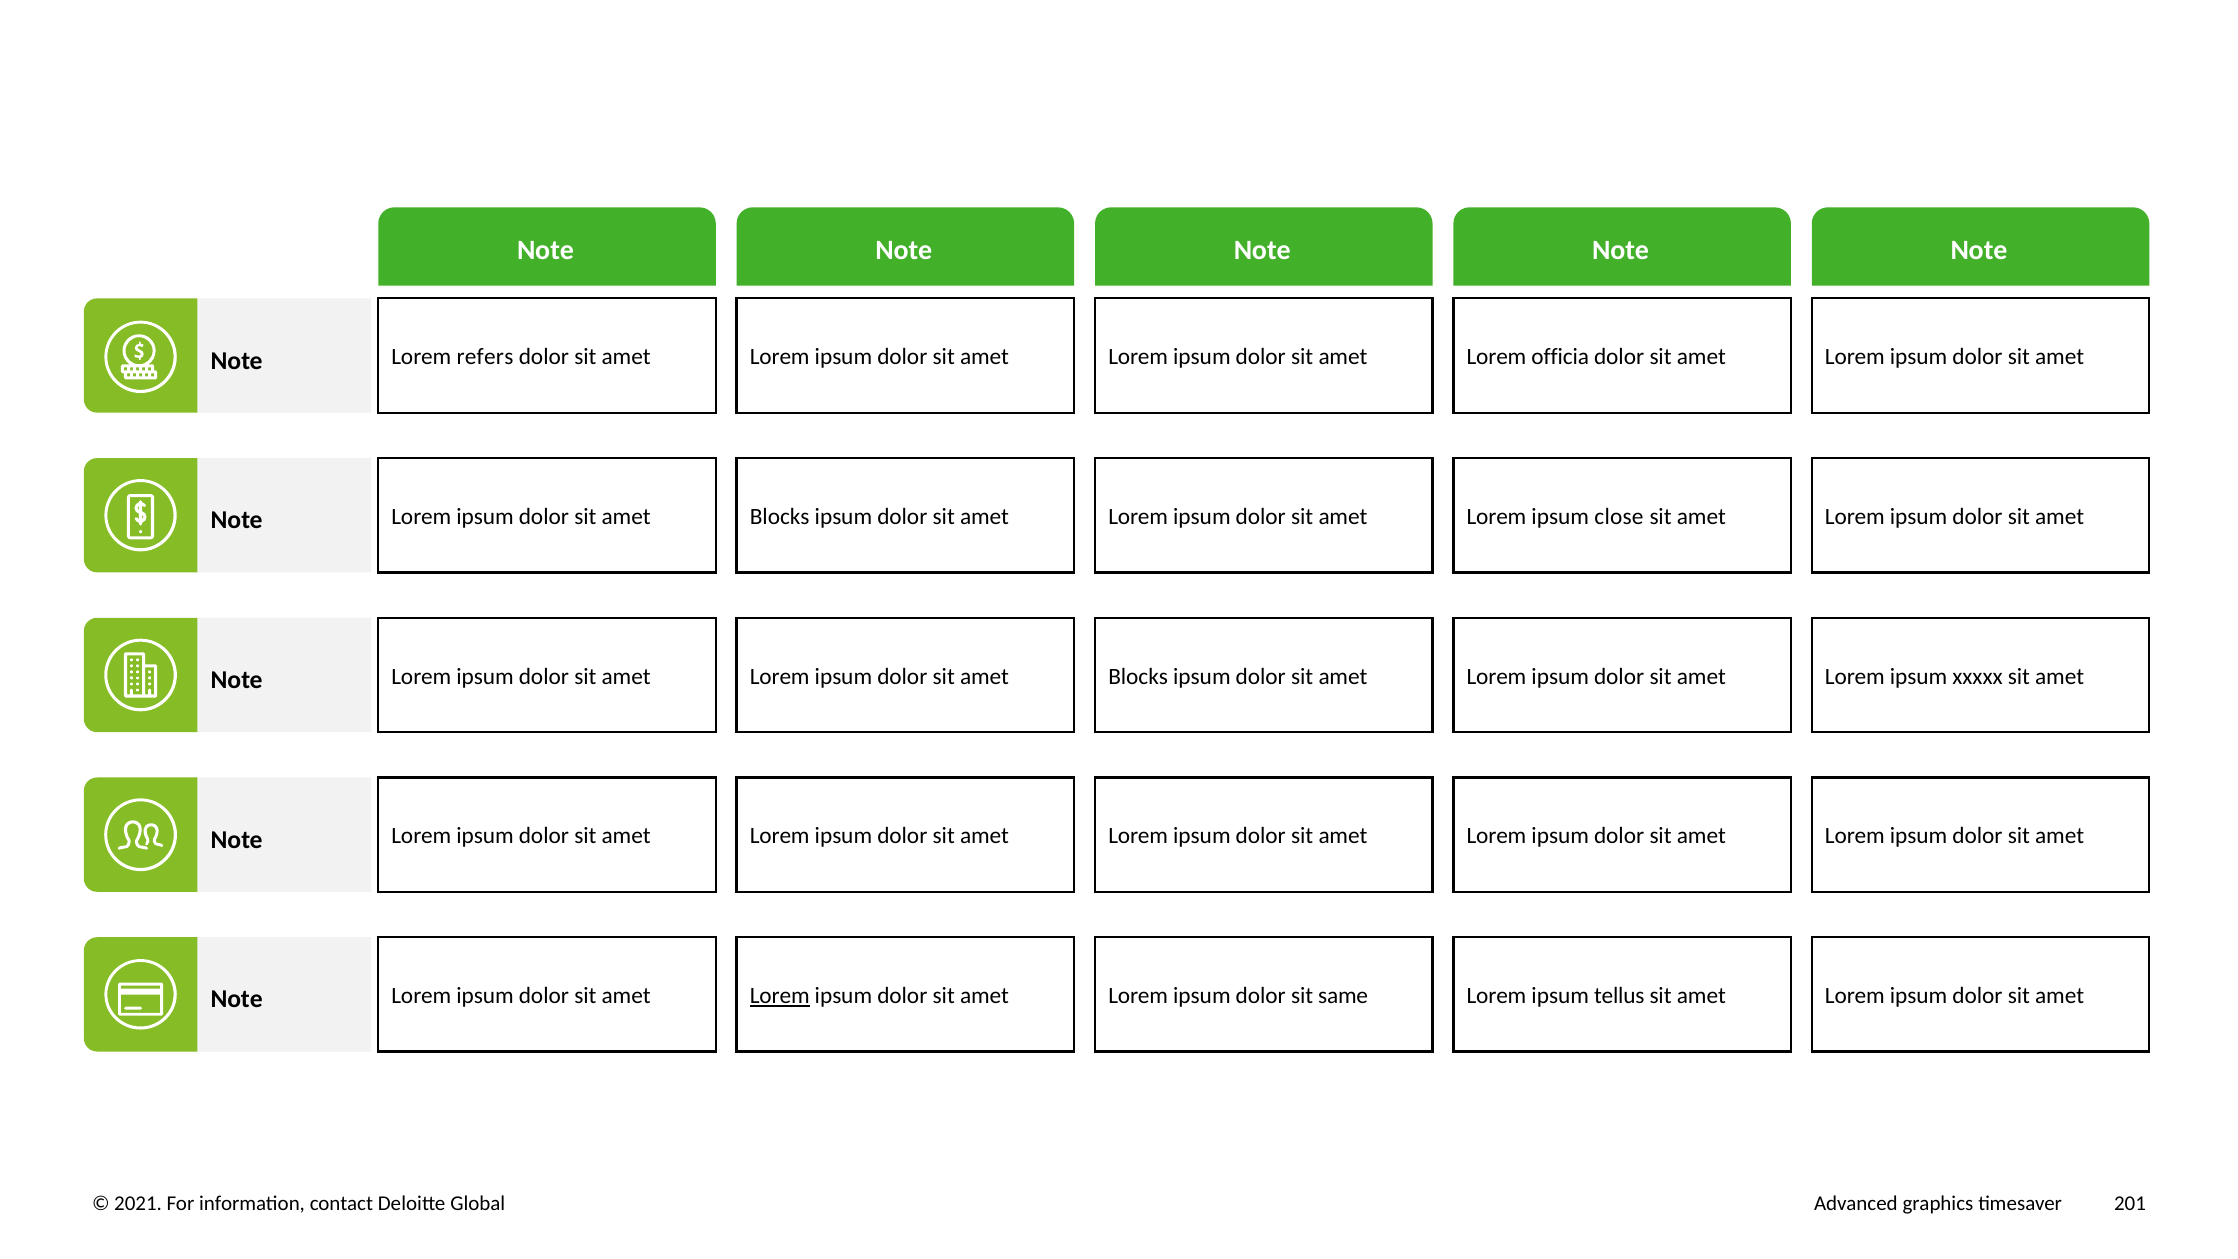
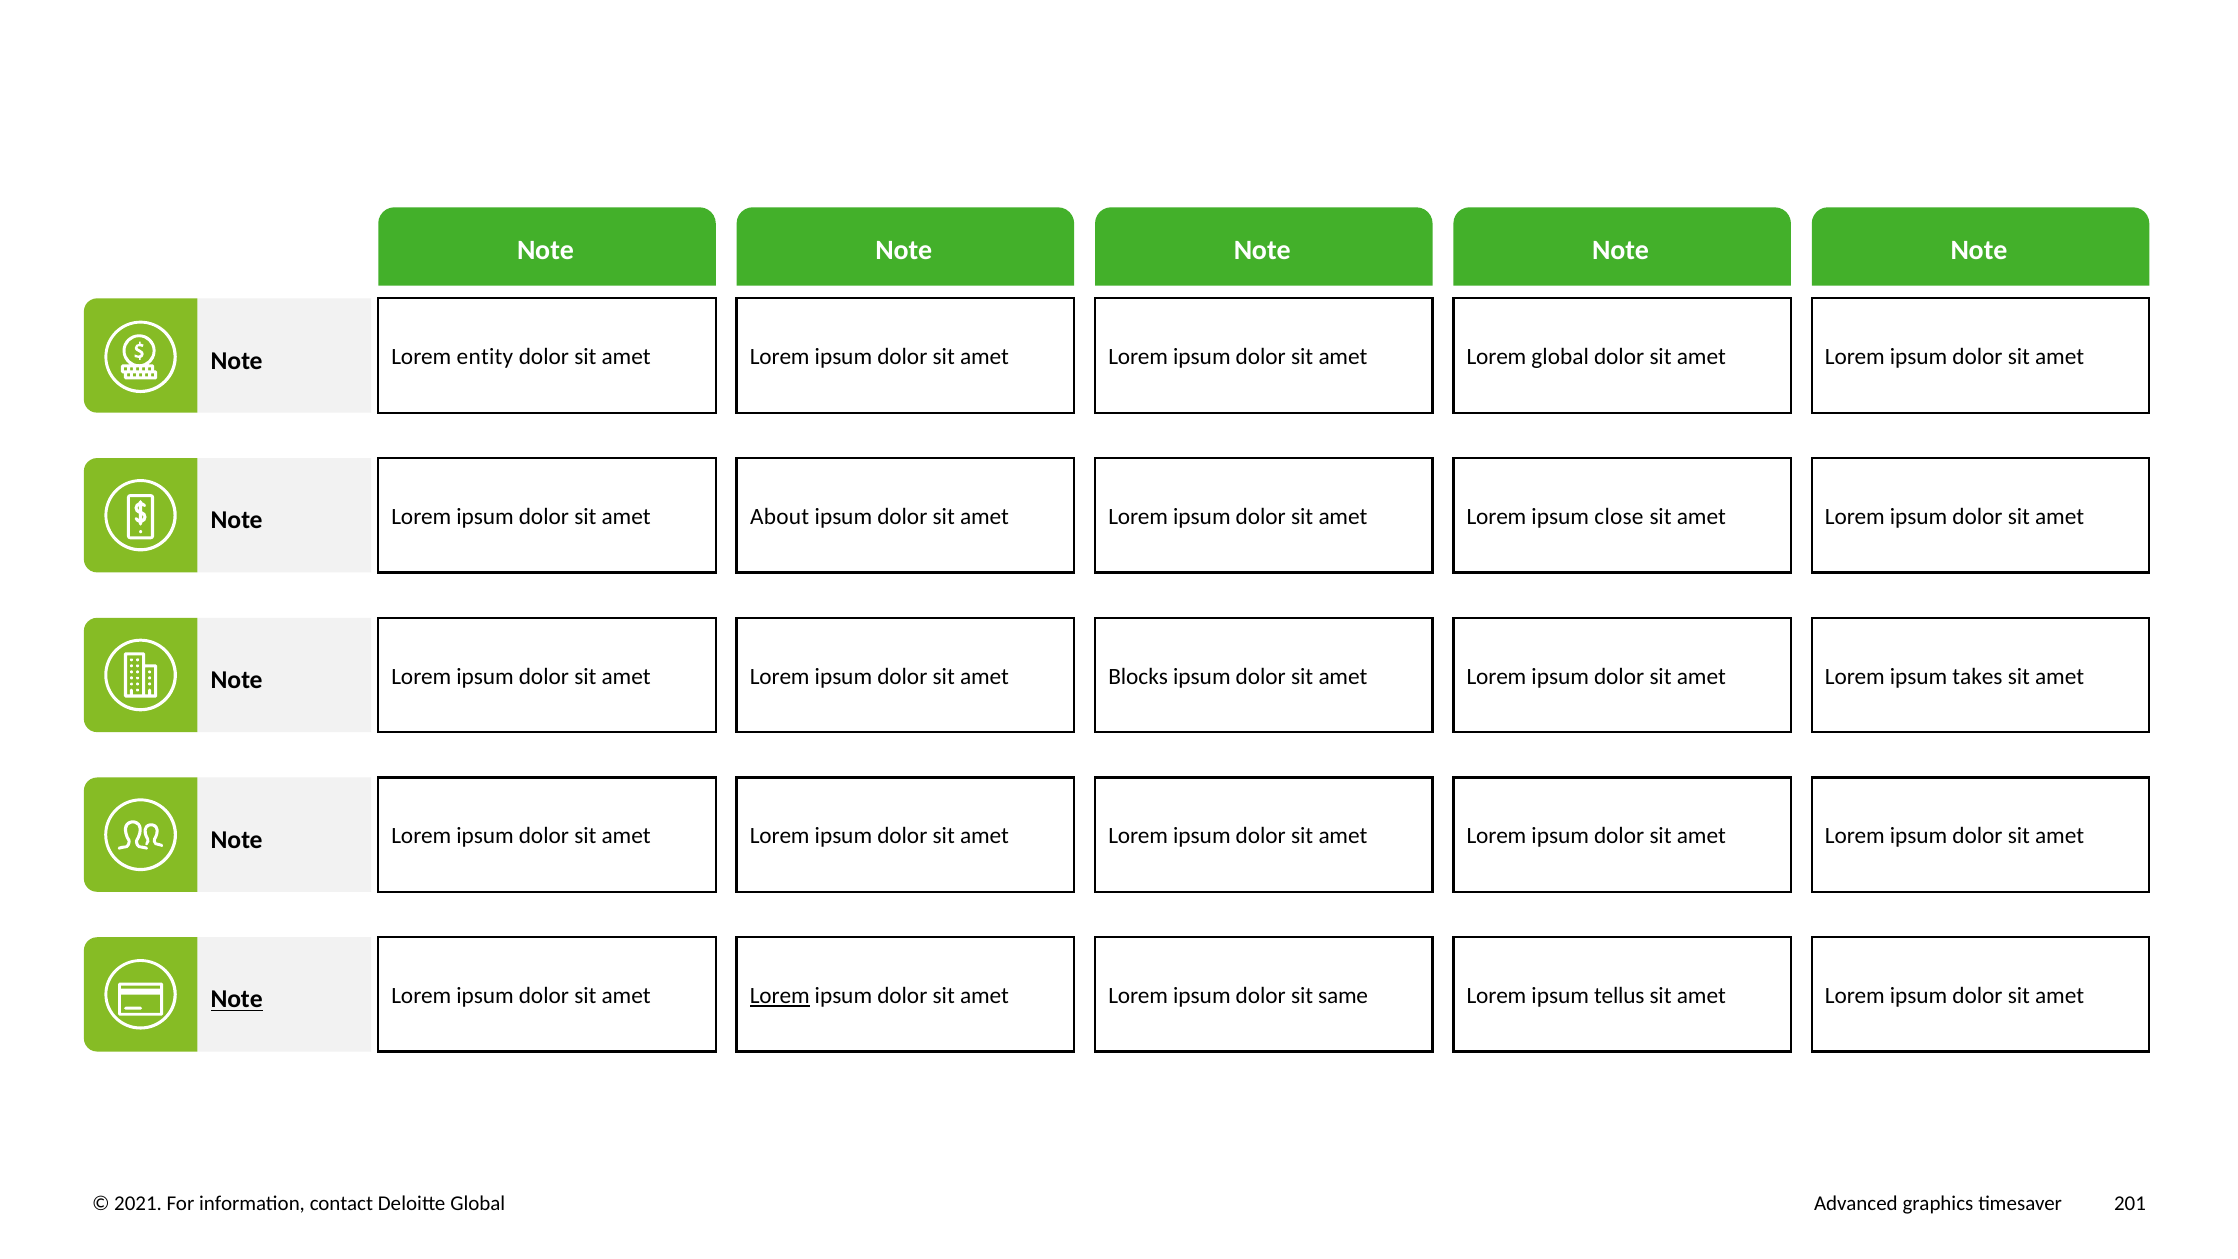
refers: refers -> entity (485, 357)
Lorem officia: officia -> global (1560, 357)
Blocks: Blocks -> About (780, 517)
xxxxx: xxxxx -> takes (1978, 677)
Note underline: none -> present (237, 999)
